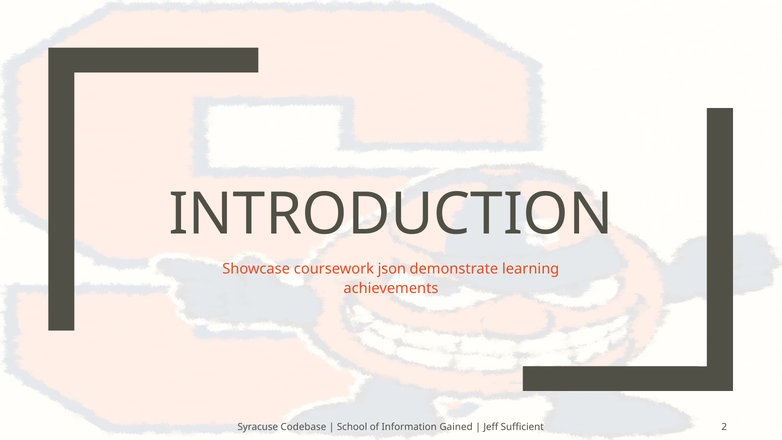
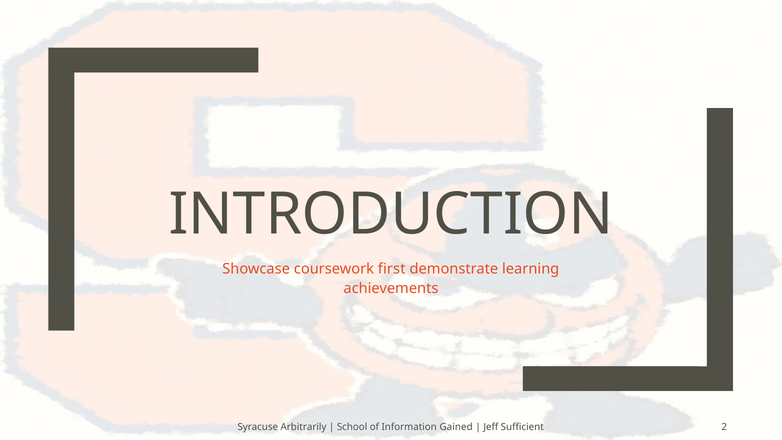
json: json -> first (392, 269)
Codebase: Codebase -> Arbitrarily (304, 427)
